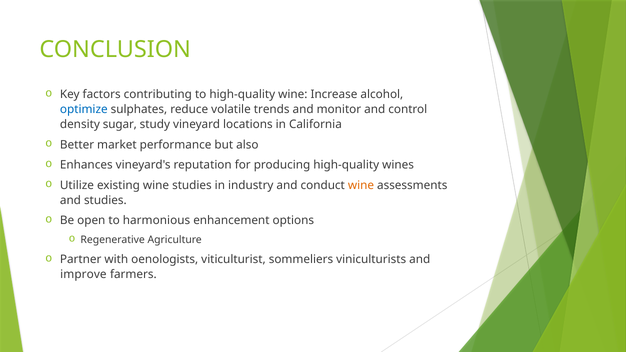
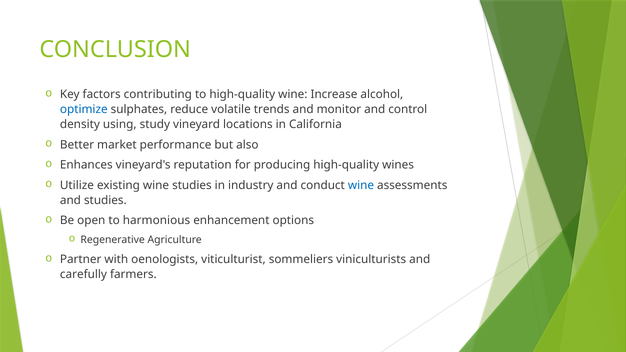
sugar: sugar -> using (120, 124)
wine colour: orange -> blue (361, 185)
improve: improve -> carefully (83, 275)
